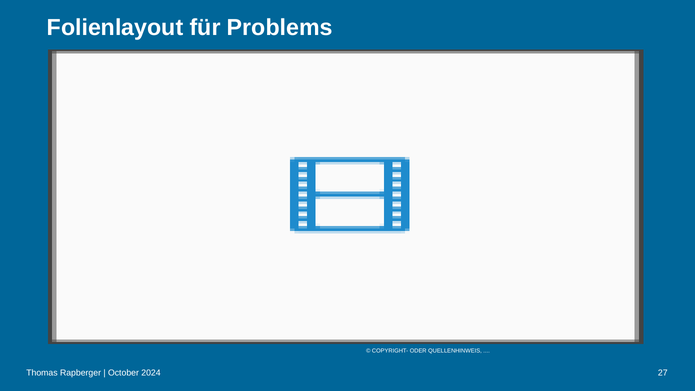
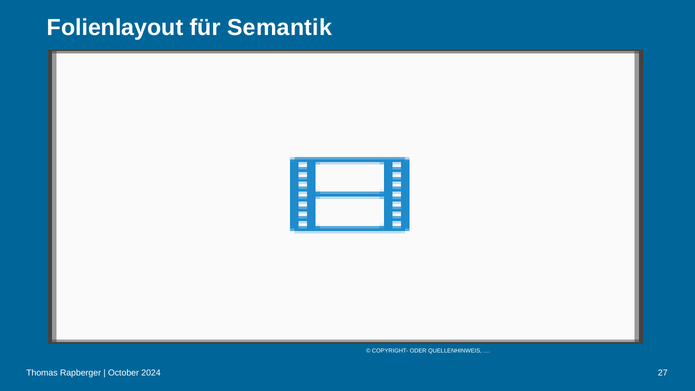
Problems: Problems -> Semantik (280, 27)
